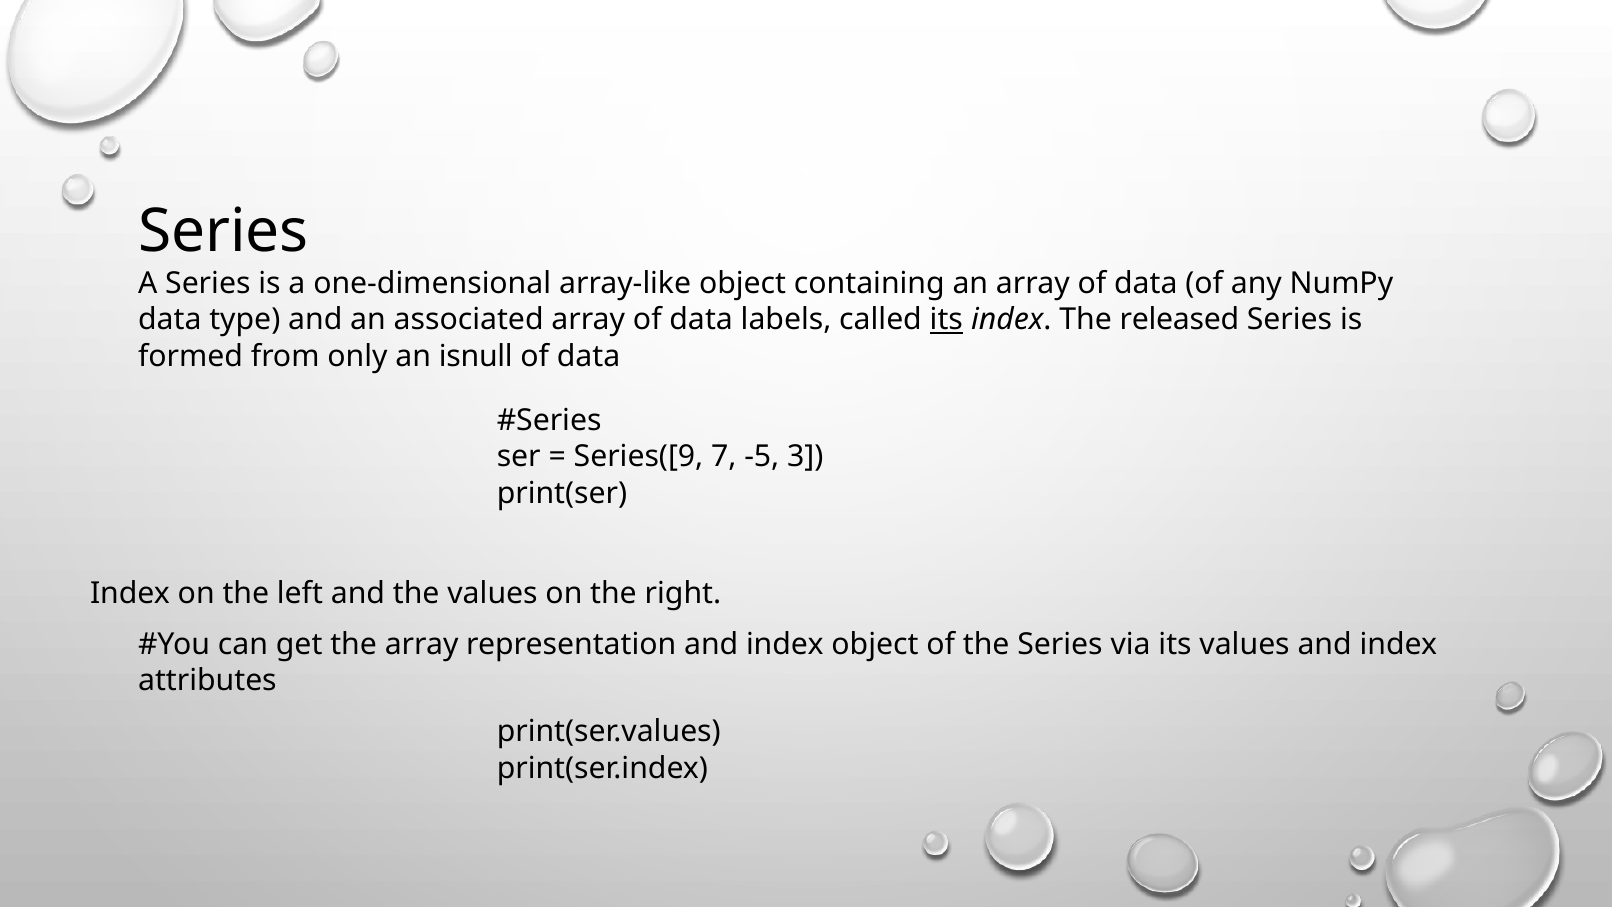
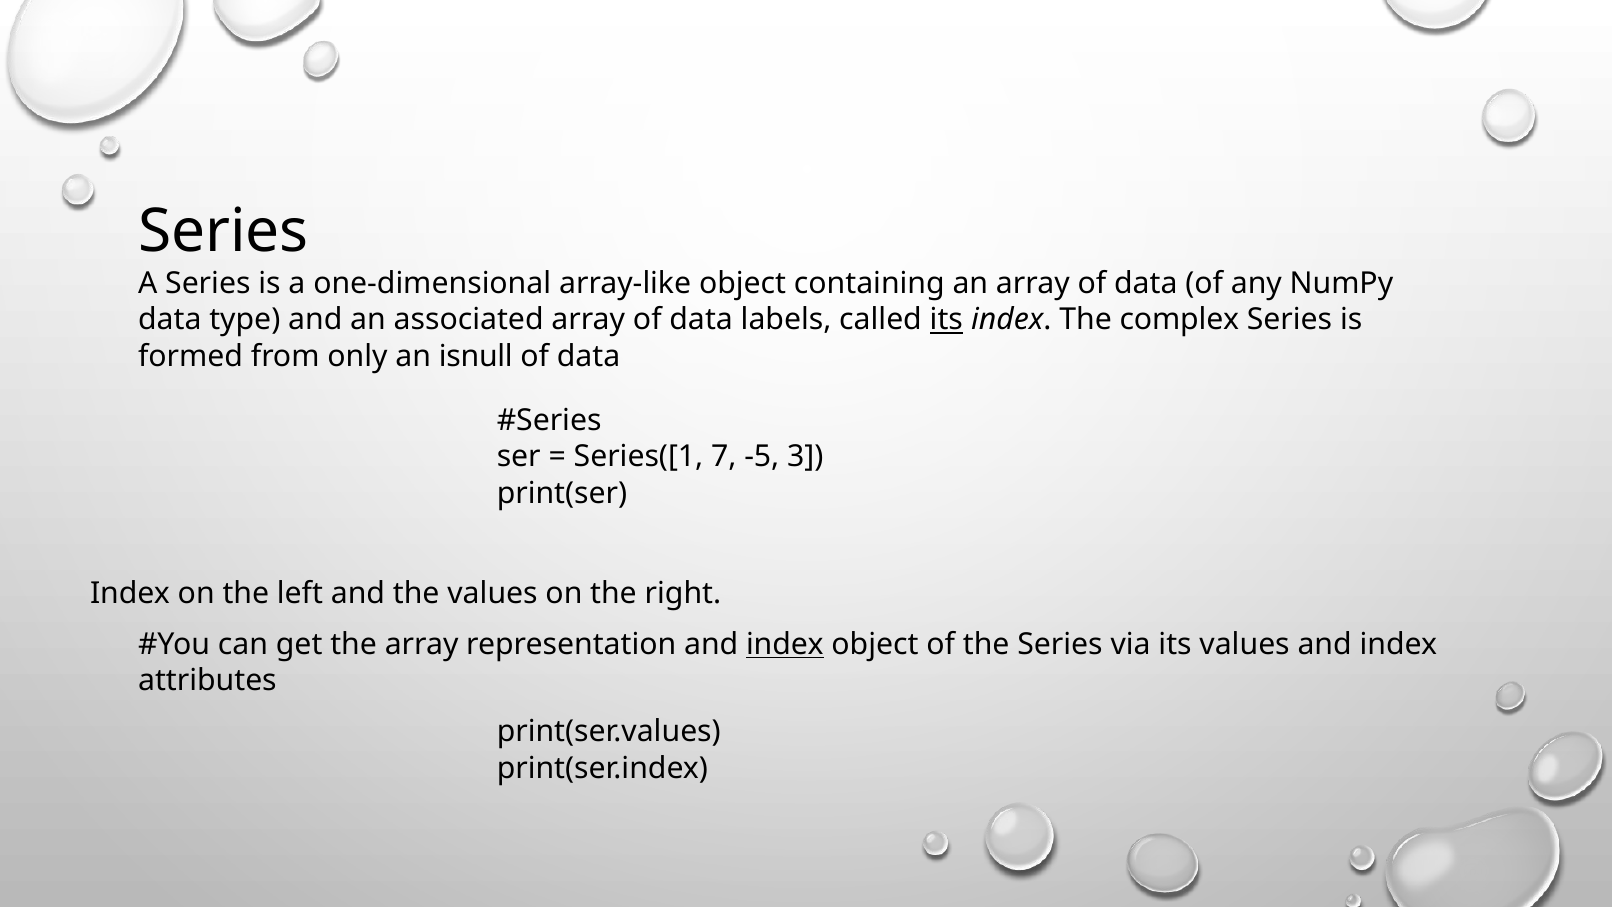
released: released -> complex (1179, 320)
Series([9: Series([9 -> Series([1 (639, 457)
index underline: none -> present (785, 644)
